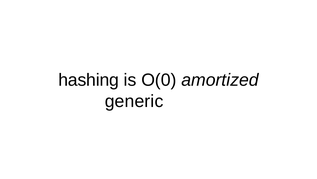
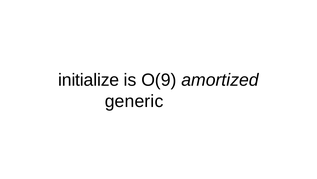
hashing: hashing -> initialize (89, 80)
O(0: O(0 -> O(9 (159, 80)
